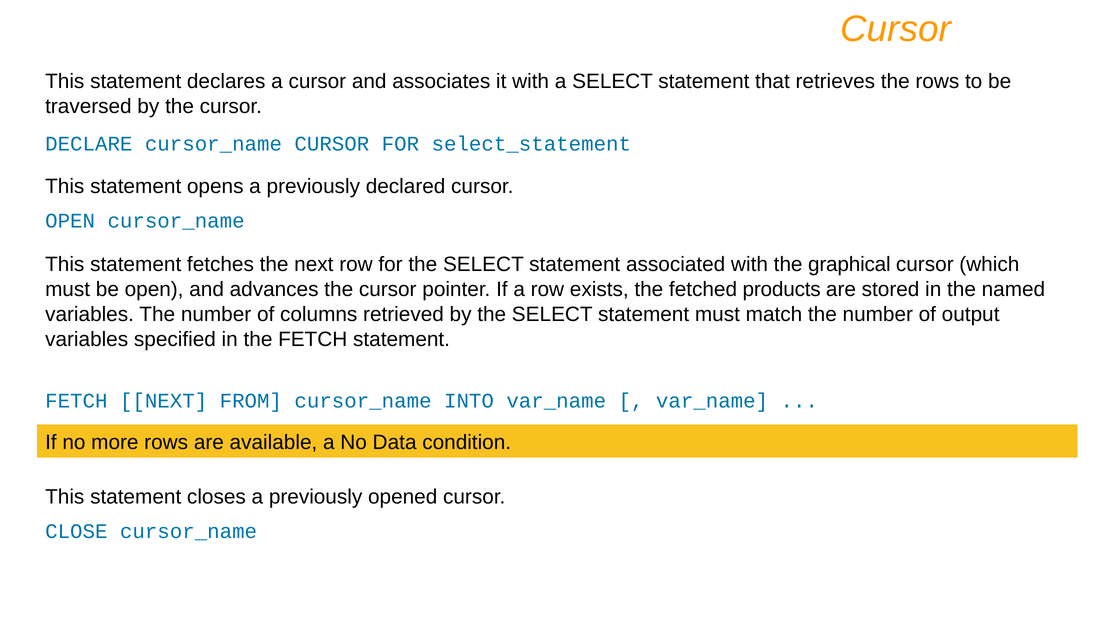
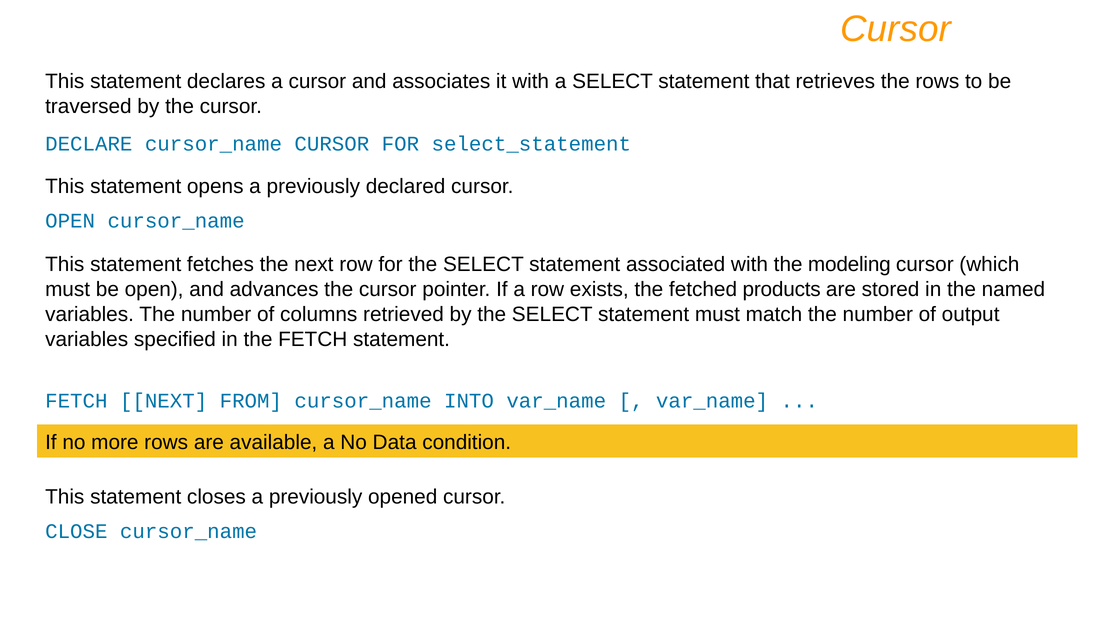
graphical: graphical -> modeling (849, 265)
